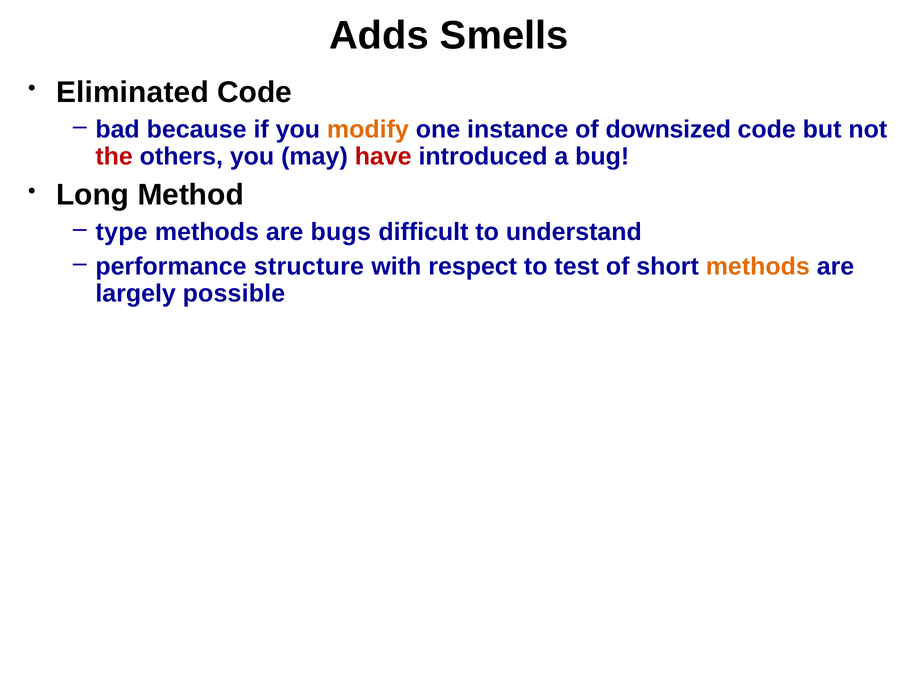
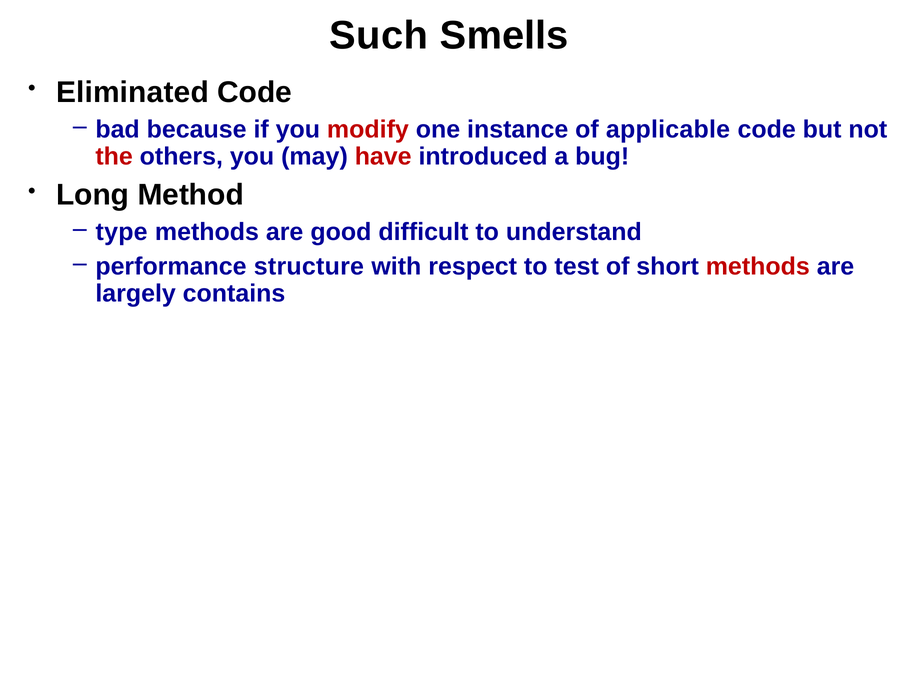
Adds: Adds -> Such (379, 36)
modify colour: orange -> red (368, 130)
downsized: downsized -> applicable (668, 130)
bugs: bugs -> good (341, 232)
methods colour: orange -> red (758, 267)
possible: possible -> contains (234, 294)
